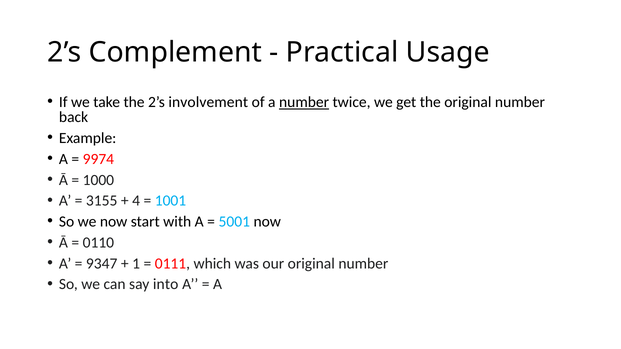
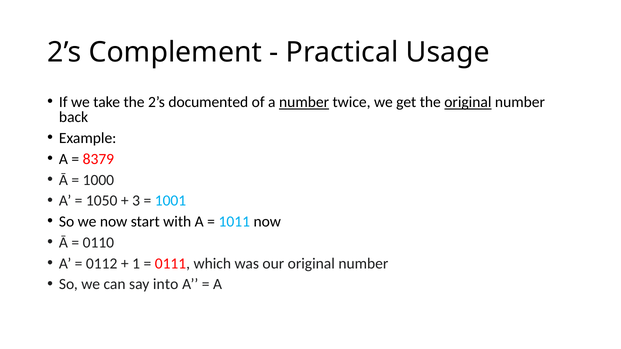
involvement: involvement -> documented (208, 102)
original underline: none -> present (468, 102)
9974: 9974 -> 8379 (98, 159)
3155: 3155 -> 1050 (102, 201)
4: 4 -> 3 (136, 201)
5001: 5001 -> 1011 (234, 222)
9347: 9347 -> 0112 (102, 264)
